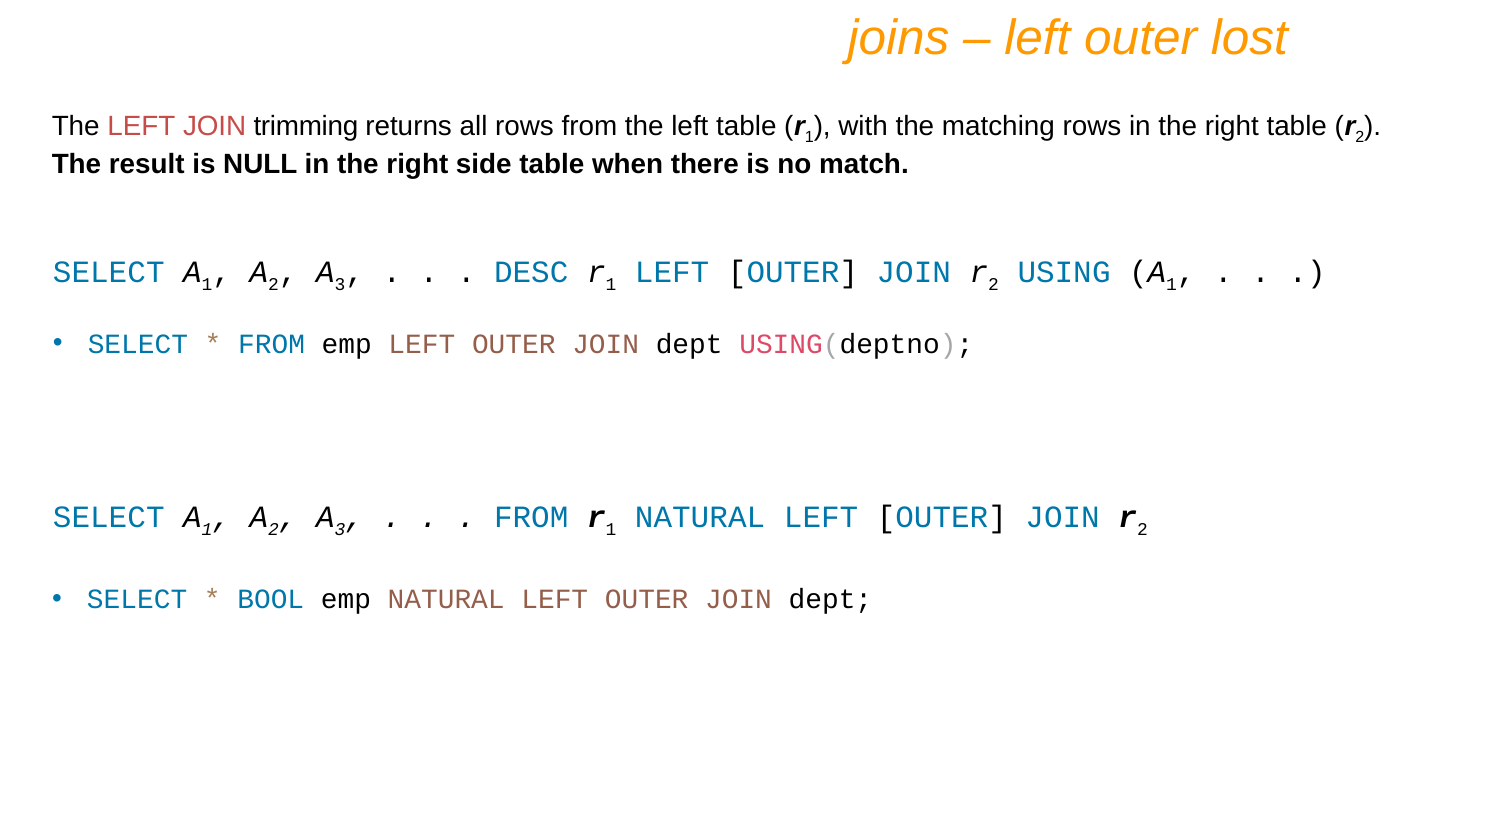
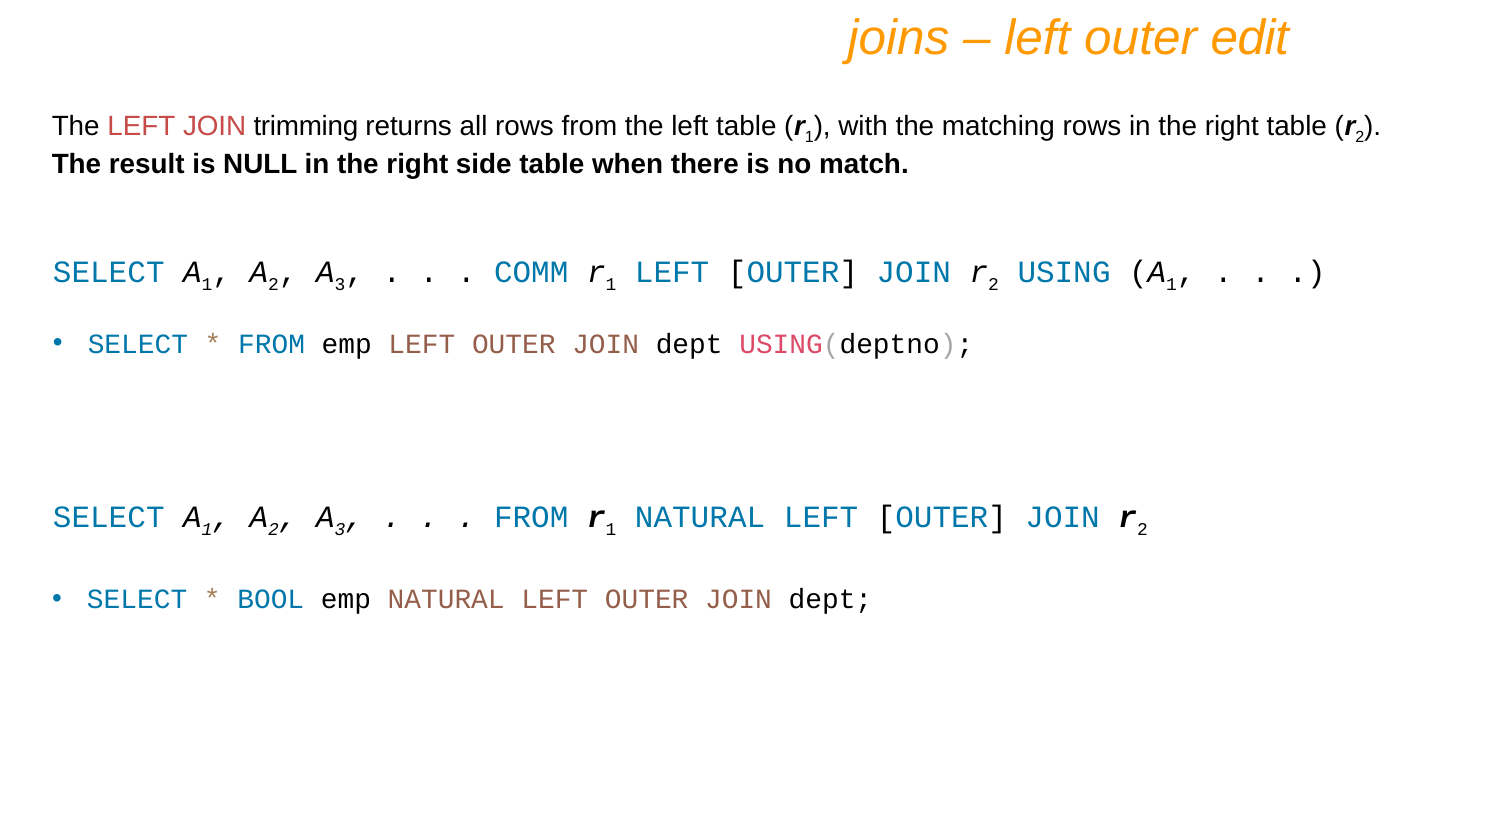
lost: lost -> edit (1250, 39)
DESC: DESC -> COMM (531, 273)
